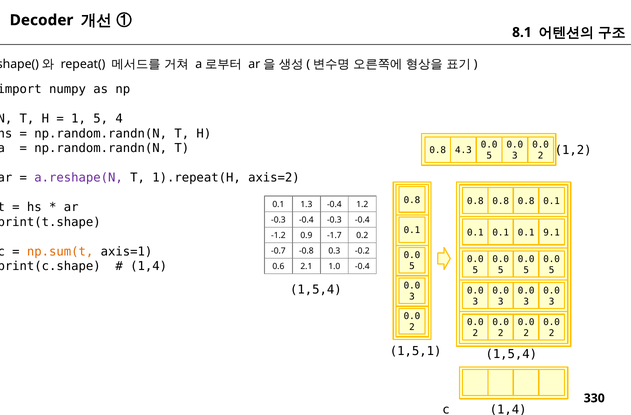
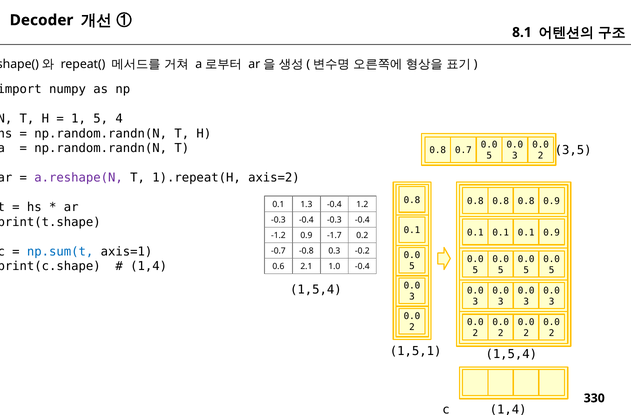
1,2: 1,2 -> 3,5 (573, 150)
4.3: 4.3 -> 0.7 (463, 150)
0.8 0.8 0.1: 0.1 -> 0.9 (552, 201)
0.1 9.1: 9.1 -> 0.9 (552, 232)
np.sum(t colour: orange -> blue (60, 251)
